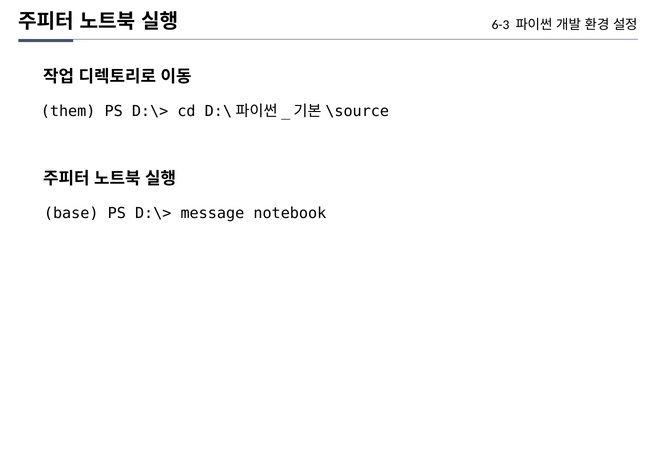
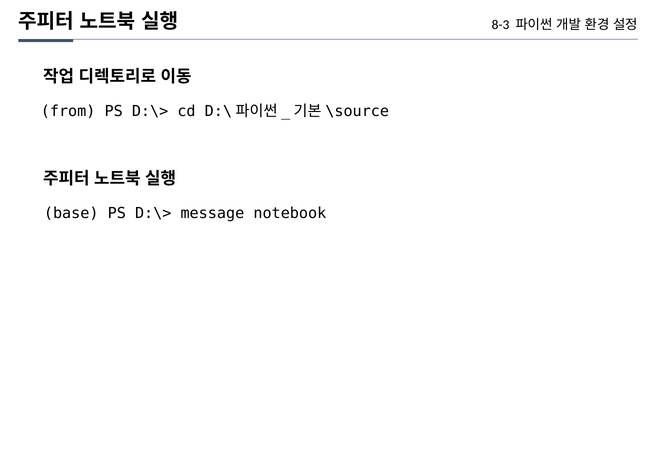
6-3: 6-3 -> 8-3 (501, 25)
them: them -> from (68, 111)
